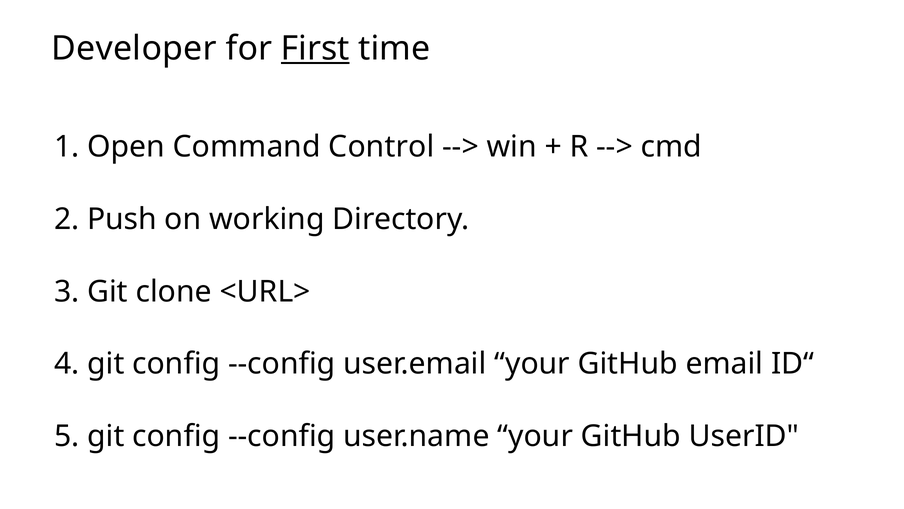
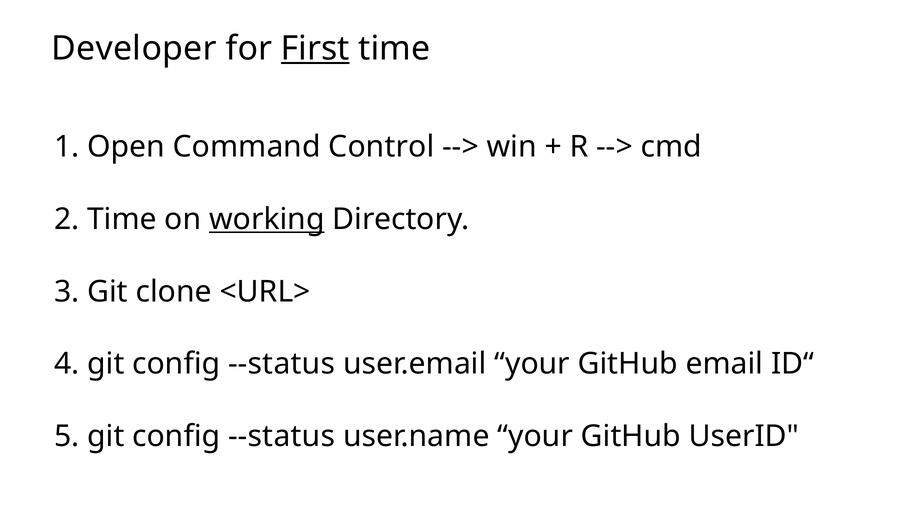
2 Push: Push -> Time (122, 219)
working underline: none -> present (267, 219)
4 git config --config: --config -> --status (282, 364)
5 git config --config: --config -> --status (282, 436)
